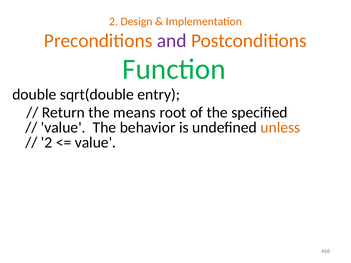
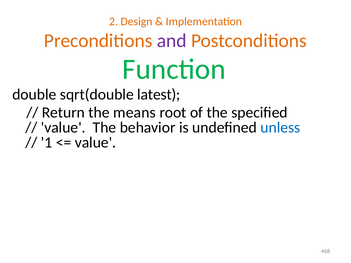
entry: entry -> latest (159, 95)
unless colour: orange -> blue (280, 128)
2: 2 -> 1 (47, 143)
